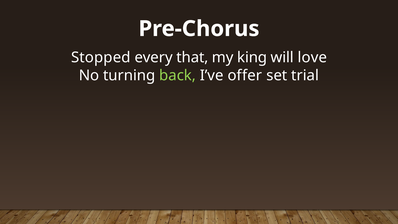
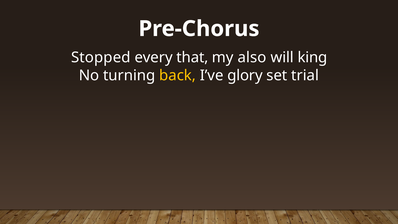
king: king -> also (252, 57)
love: love -> king (312, 57)
back colour: light green -> yellow (178, 75)
offer: offer -> glory (245, 75)
